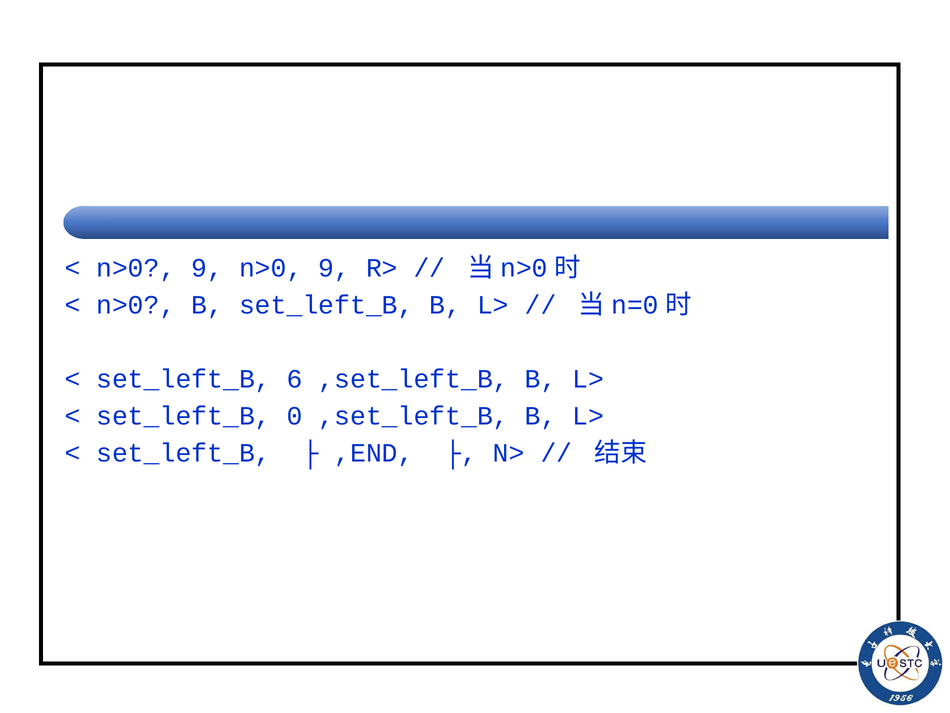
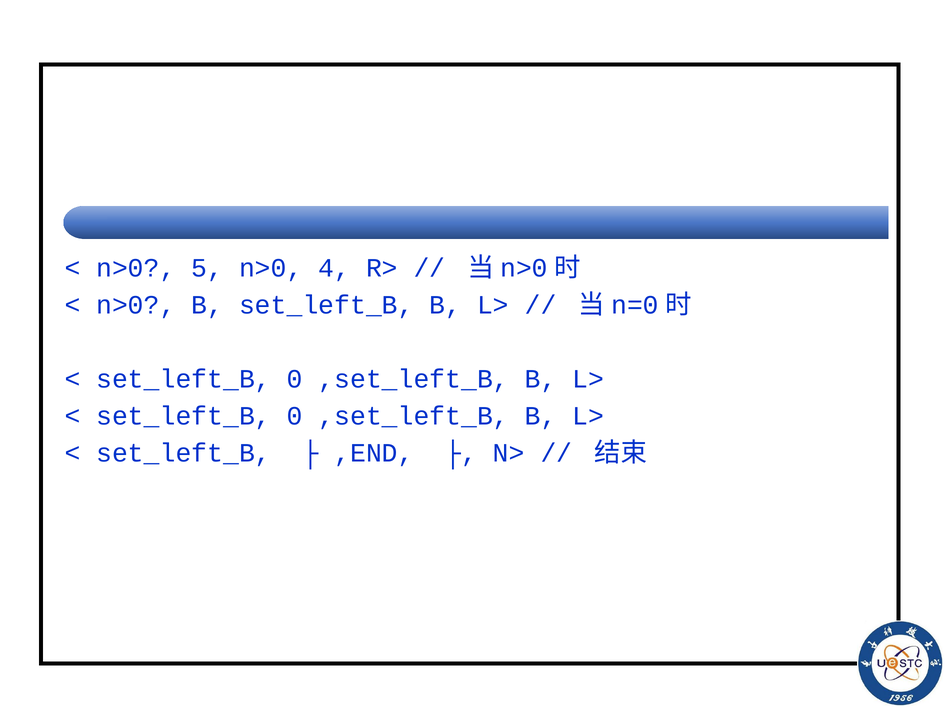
9: 9 -> 5 (207, 268)
9: 9 -> 4 (334, 268)
6: 6 -> 0 (295, 379)
